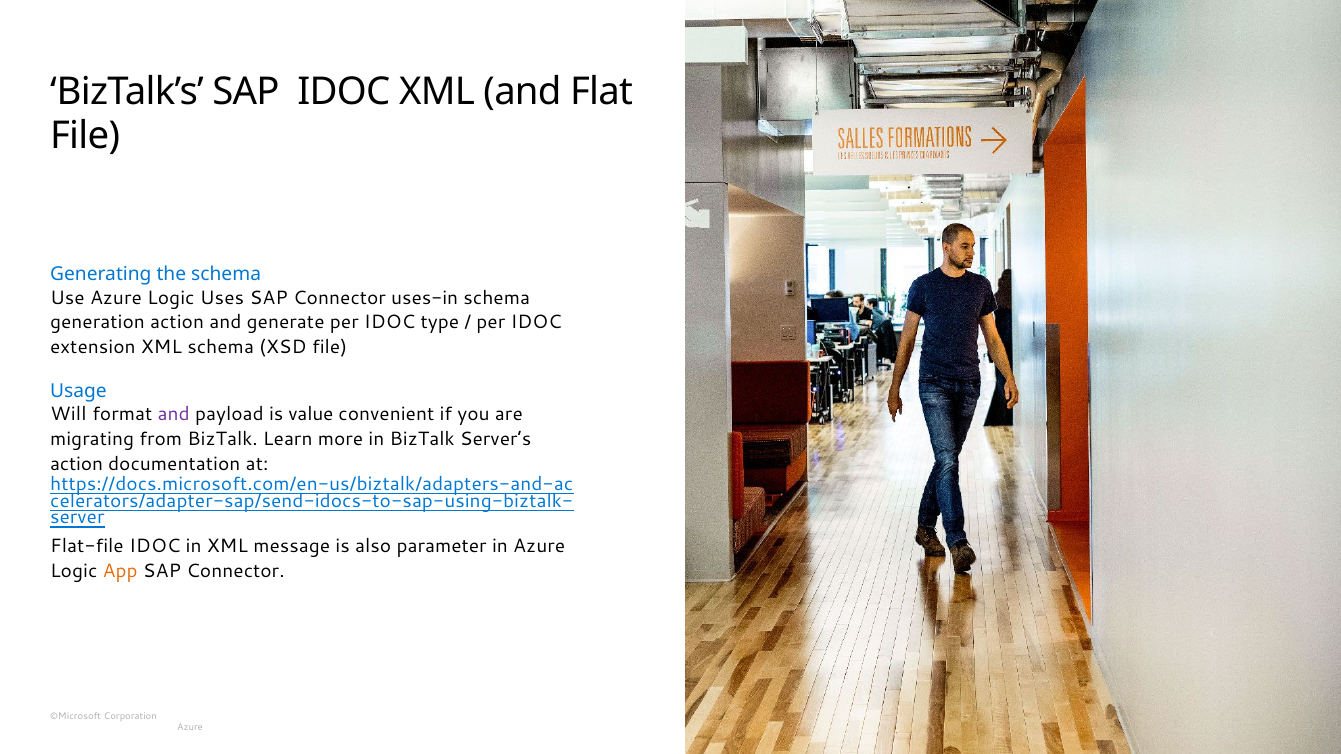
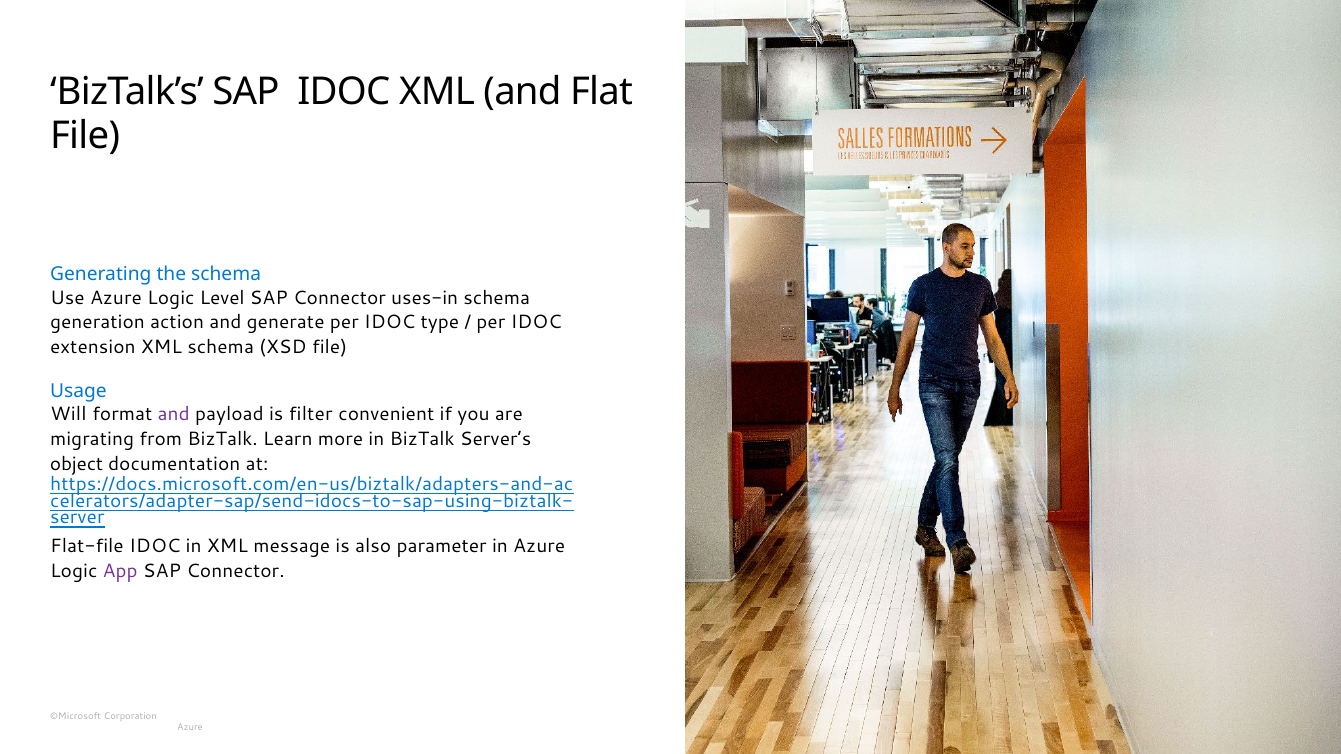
Uses: Uses -> Level (222, 298)
value: value -> filter (311, 415)
action: action -> object (77, 464)
App colour: orange -> purple (120, 571)
